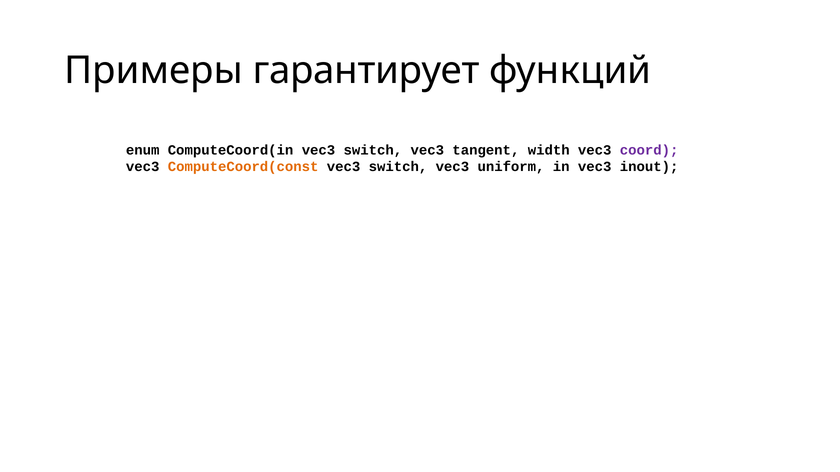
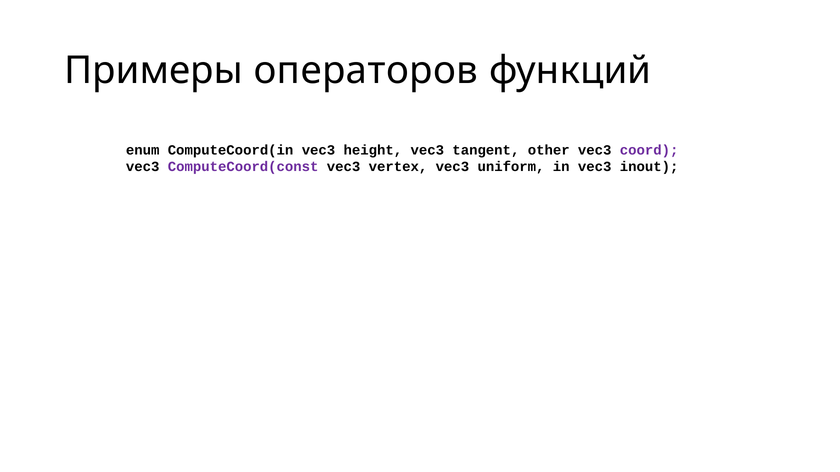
гарантирует: гарантирует -> операторов (366, 71)
ComputeCoord(in vec3 switch: switch -> height (373, 150)
width: width -> other (549, 150)
ComputeCoord(const colour: orange -> purple (243, 167)
switch: switch -> vertex (398, 167)
